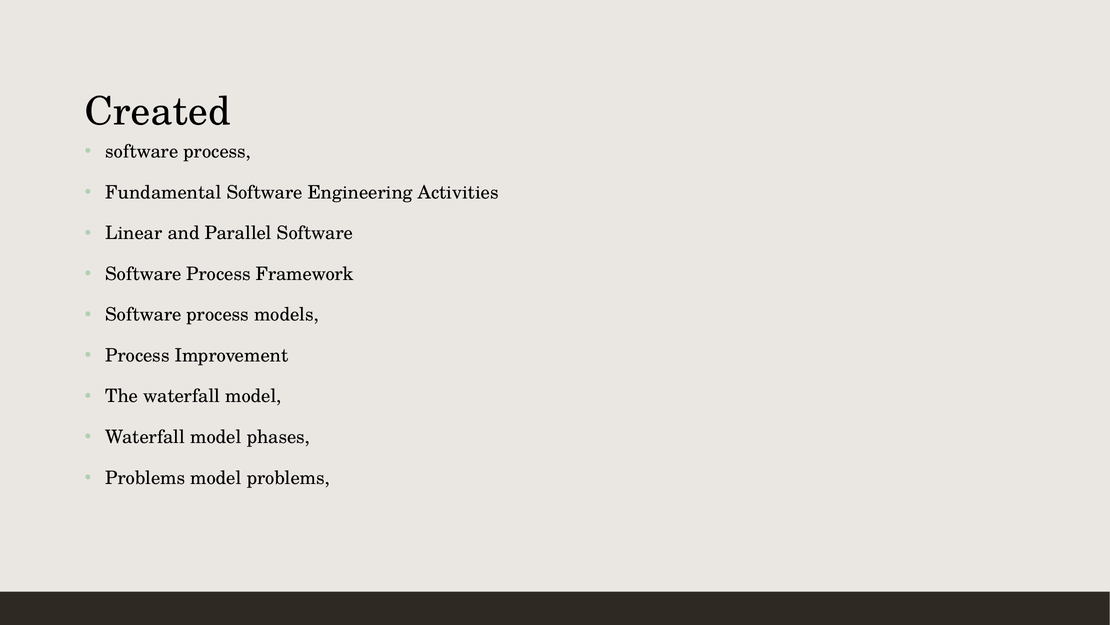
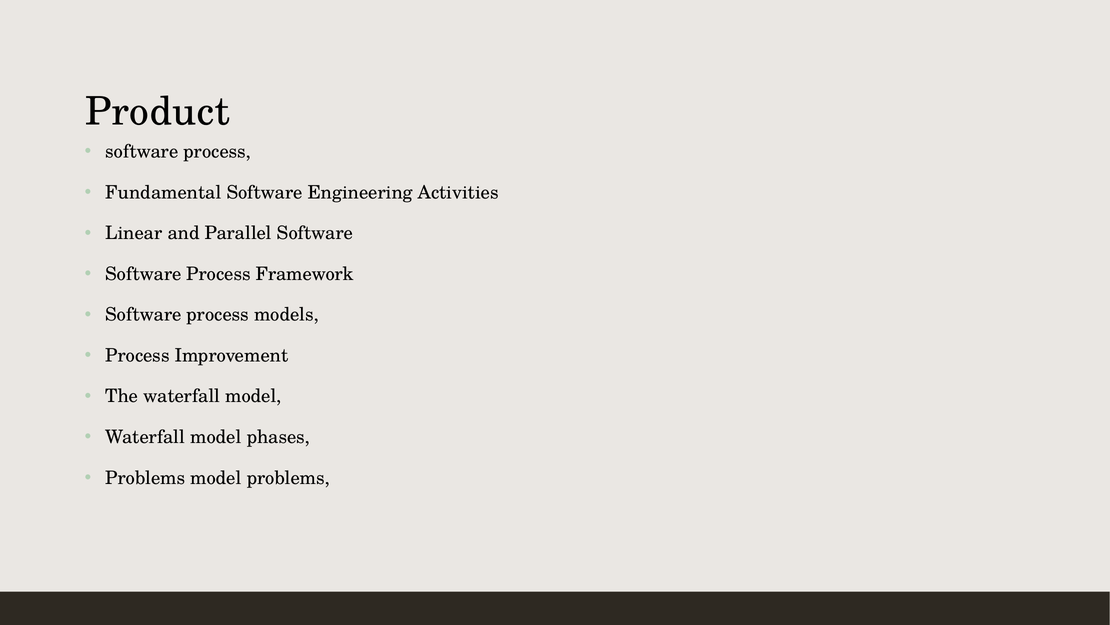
Created: Created -> Product (158, 112)
